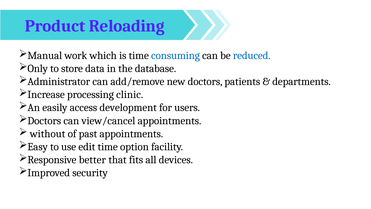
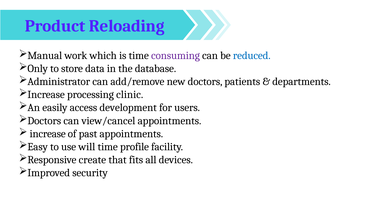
consuming colour: blue -> purple (175, 56)
without: without -> increase (48, 133)
edit: edit -> will (87, 146)
option: option -> profile (134, 146)
better: better -> create (92, 159)
